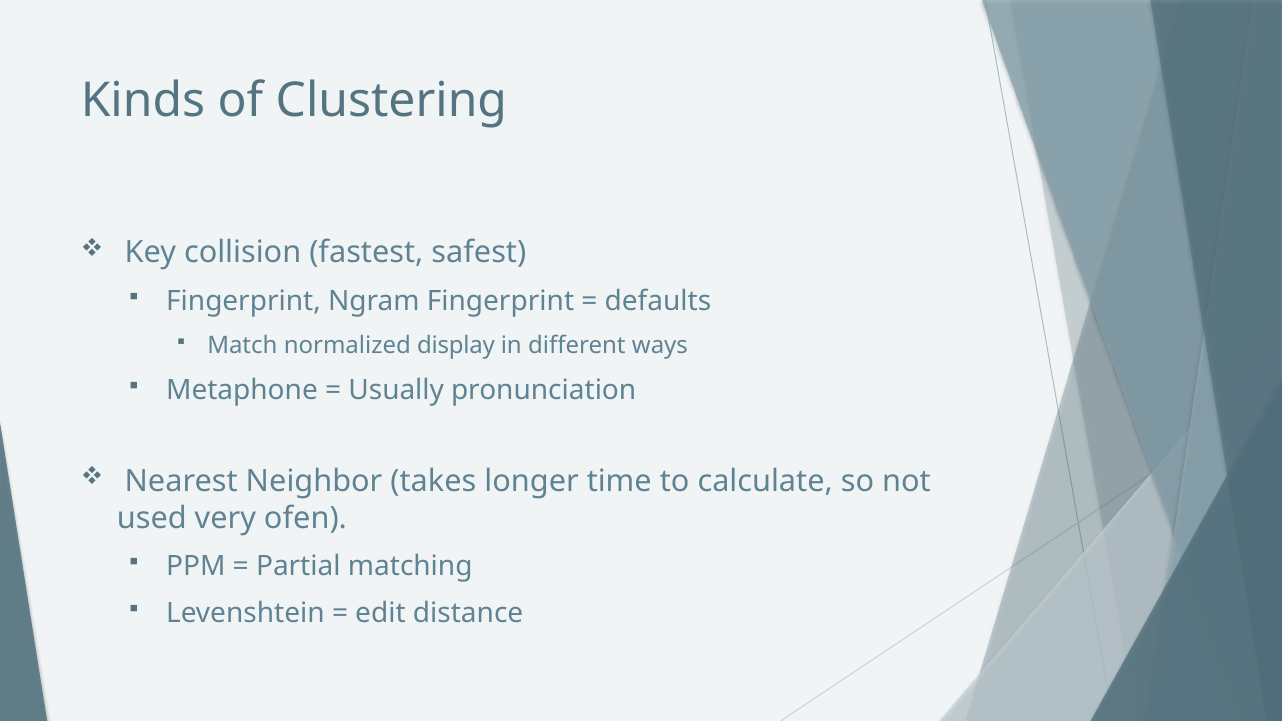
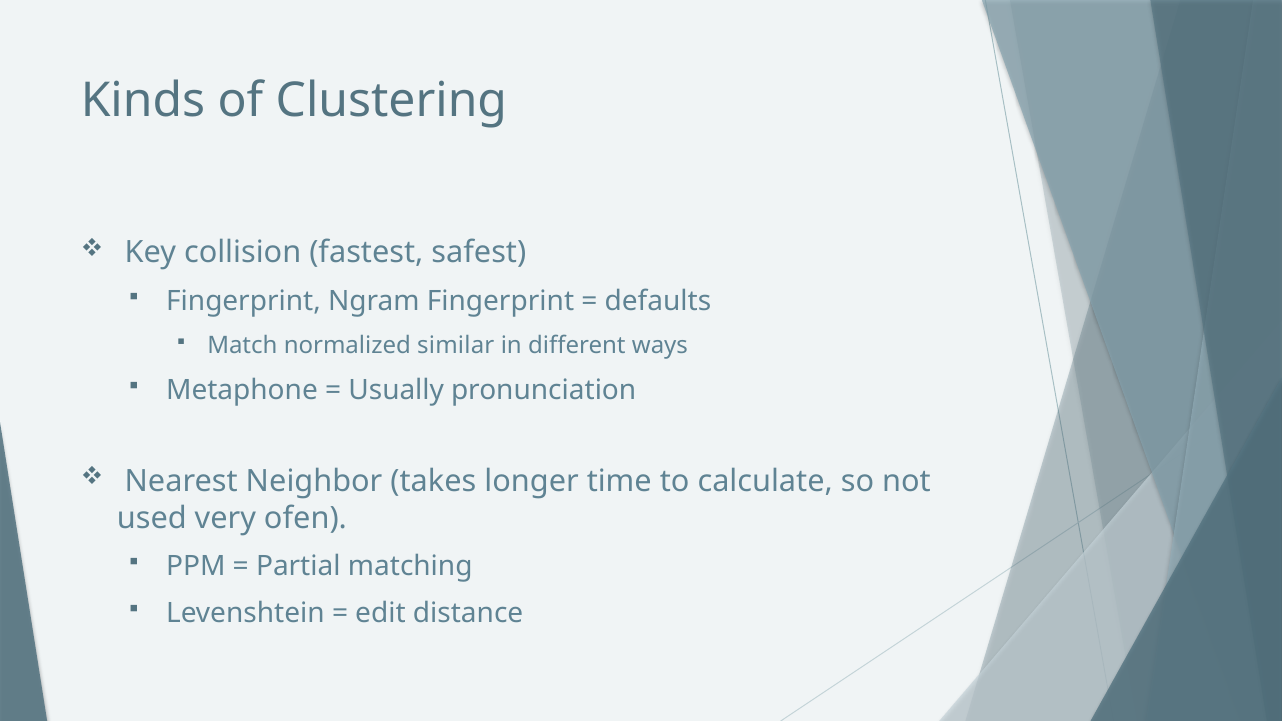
display: display -> similar (456, 345)
